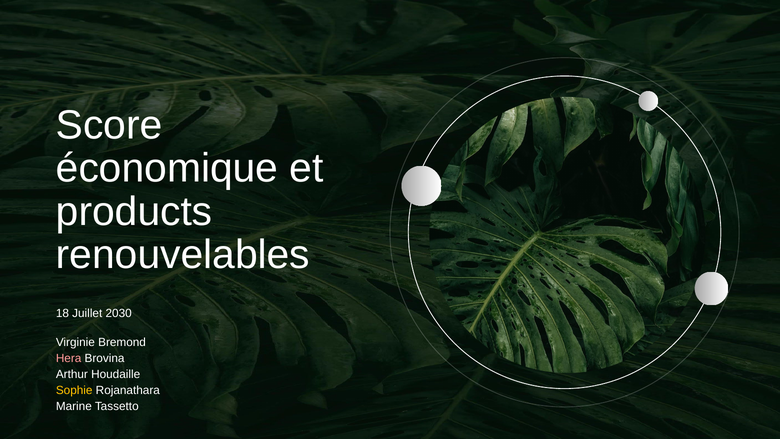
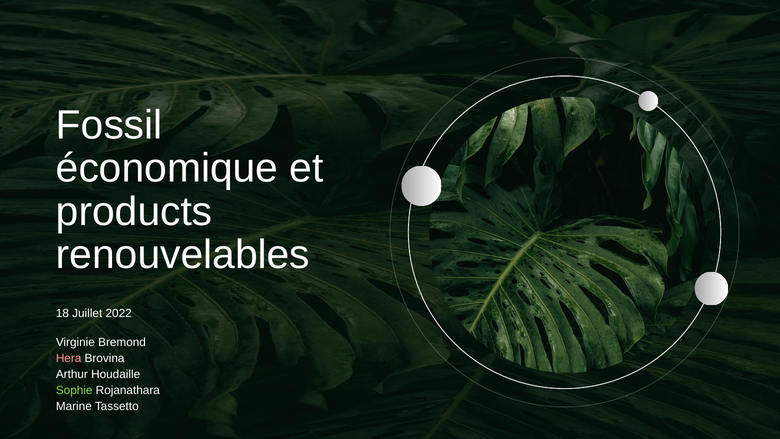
Score: Score -> Fossil (109, 125)
2030: 2030 -> 2022 (119, 313)
Sophie colour: yellow -> light green (74, 390)
